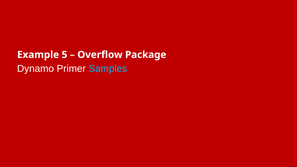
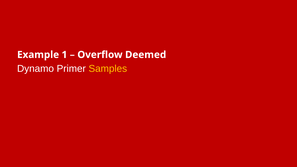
5: 5 -> 1 (64, 55)
Package: Package -> Deemed (146, 55)
Samples colour: light blue -> yellow (108, 69)
